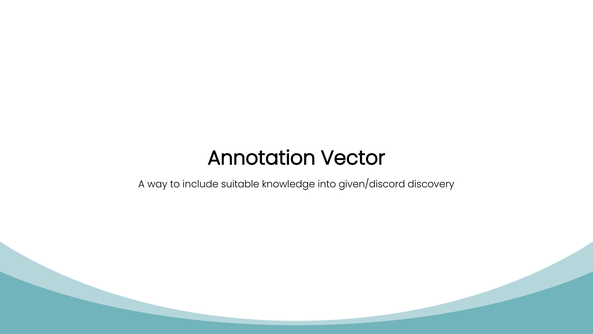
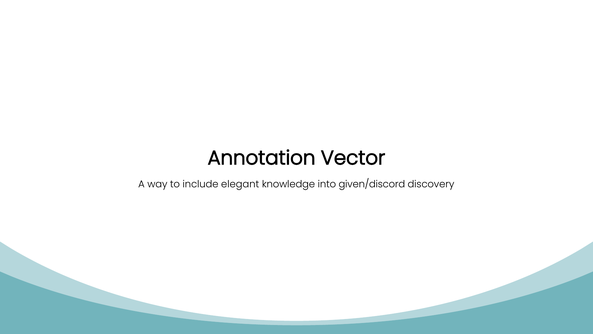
suitable: suitable -> elegant (240, 184)
